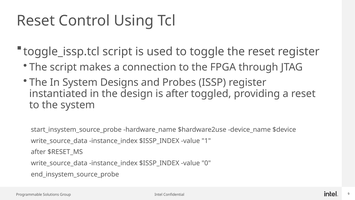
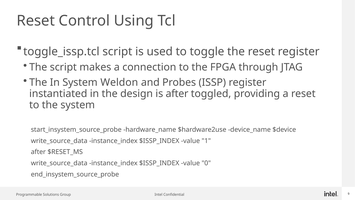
Designs: Designs -> Weldon (119, 82)
